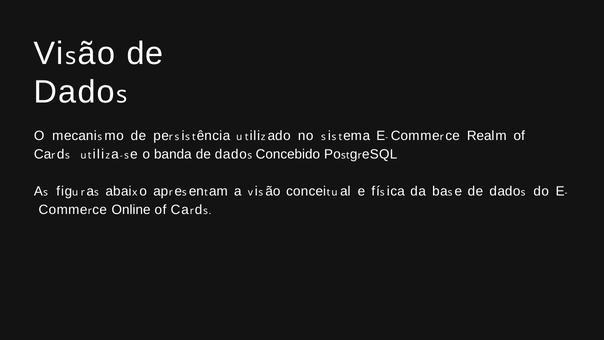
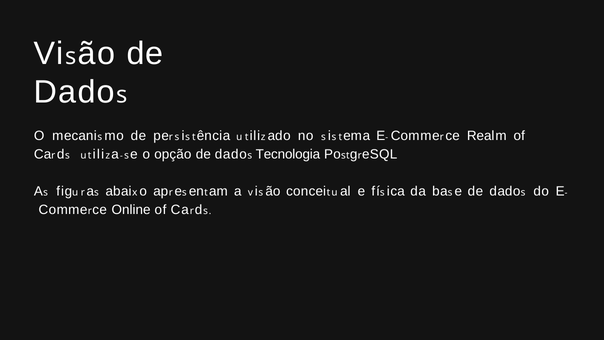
banda: banda -> opção (173, 154)
Concebido: Concebido -> Tecnologia (288, 154)
